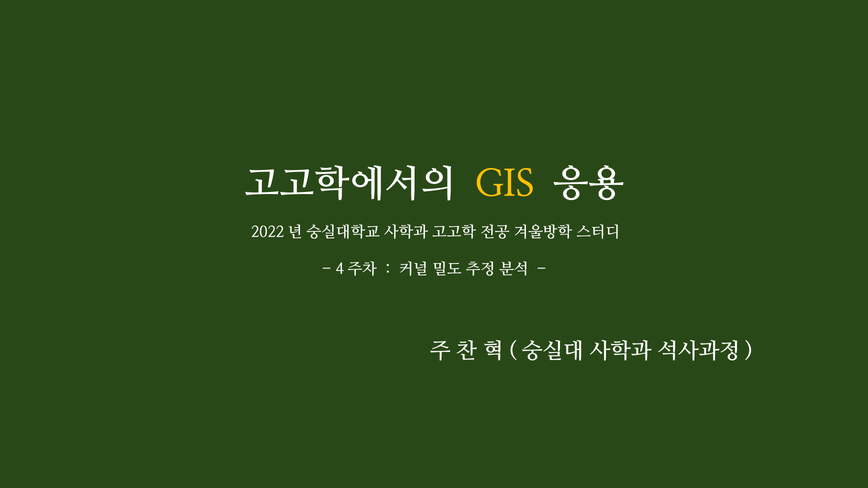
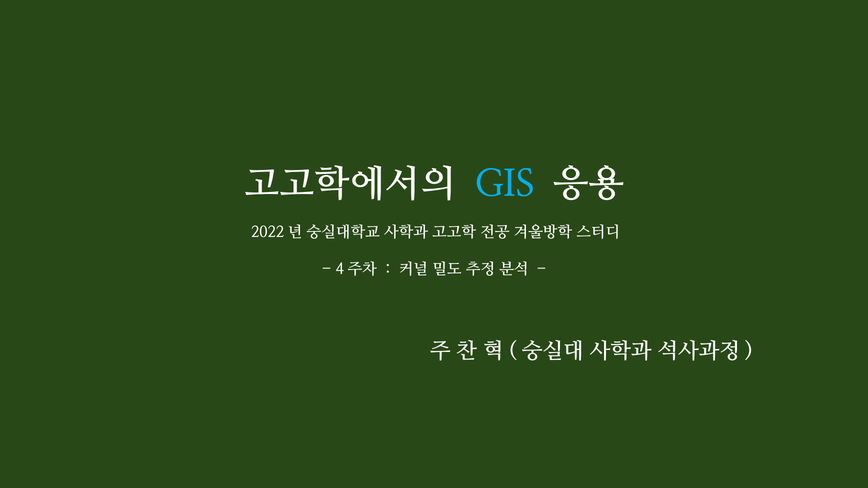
GIS colour: yellow -> light blue (504, 184)
